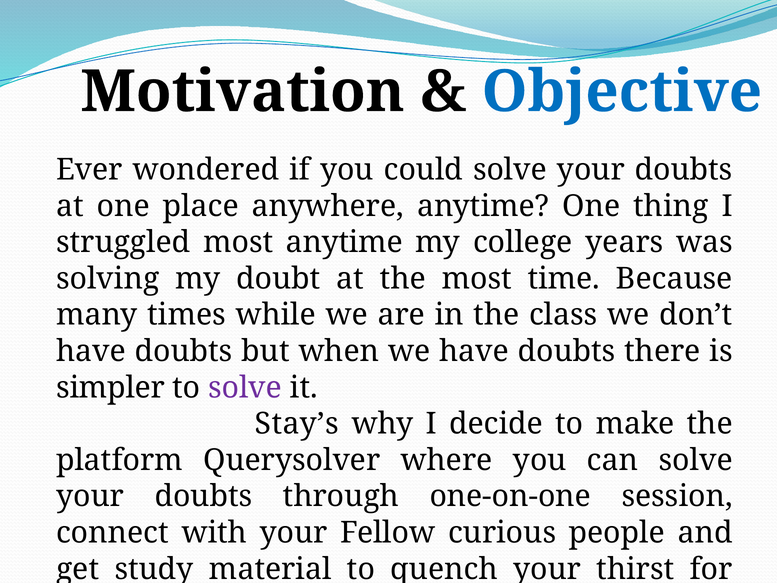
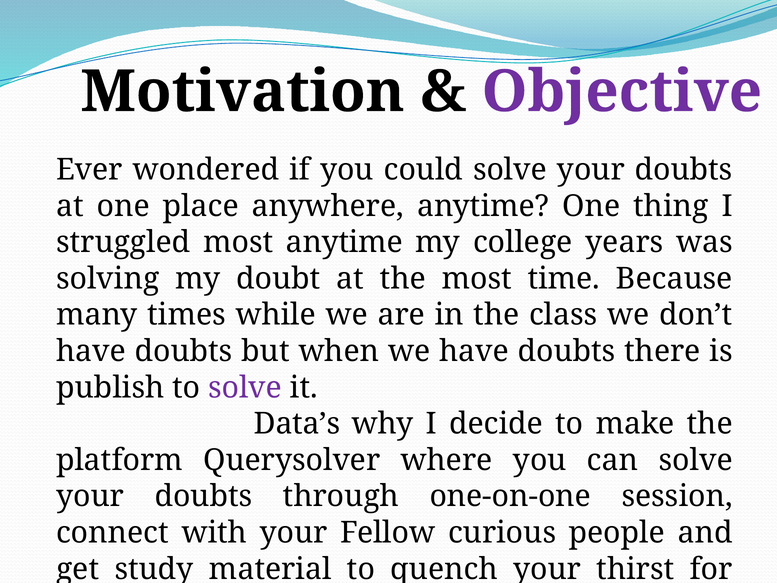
Objective colour: blue -> purple (622, 92)
simpler: simpler -> publish (110, 387)
Stay’s: Stay’s -> Data’s (297, 424)
